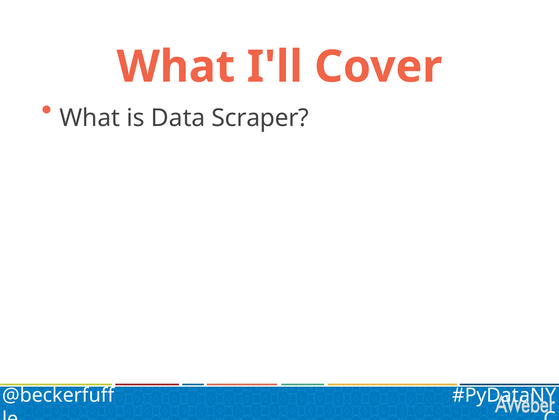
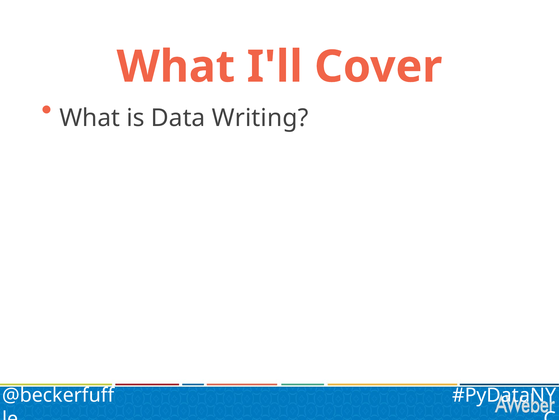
Scraper: Scraper -> Writing (260, 118)
